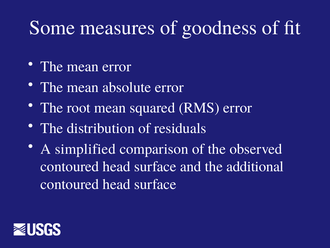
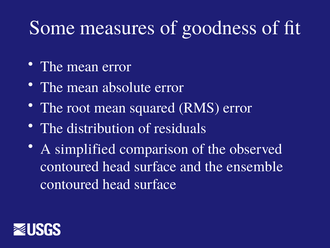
additional: additional -> ensemble (255, 166)
